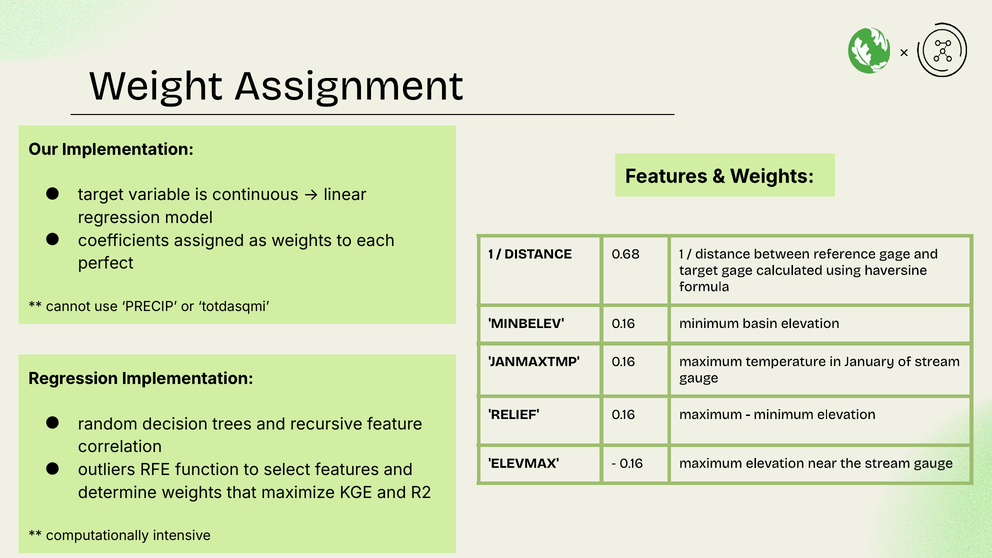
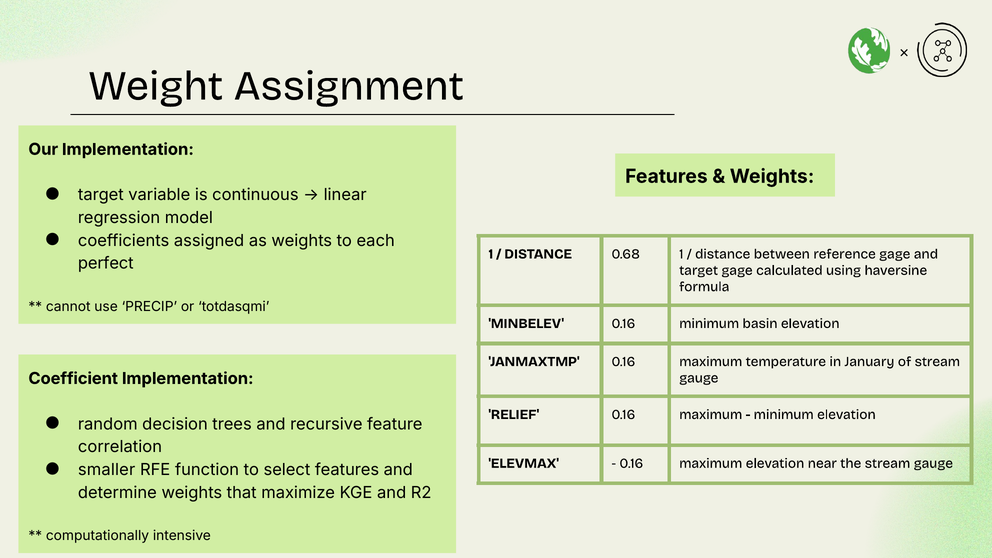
Regression: Regression -> Coefficient (73, 379)
outliers: outliers -> smaller (107, 470)
